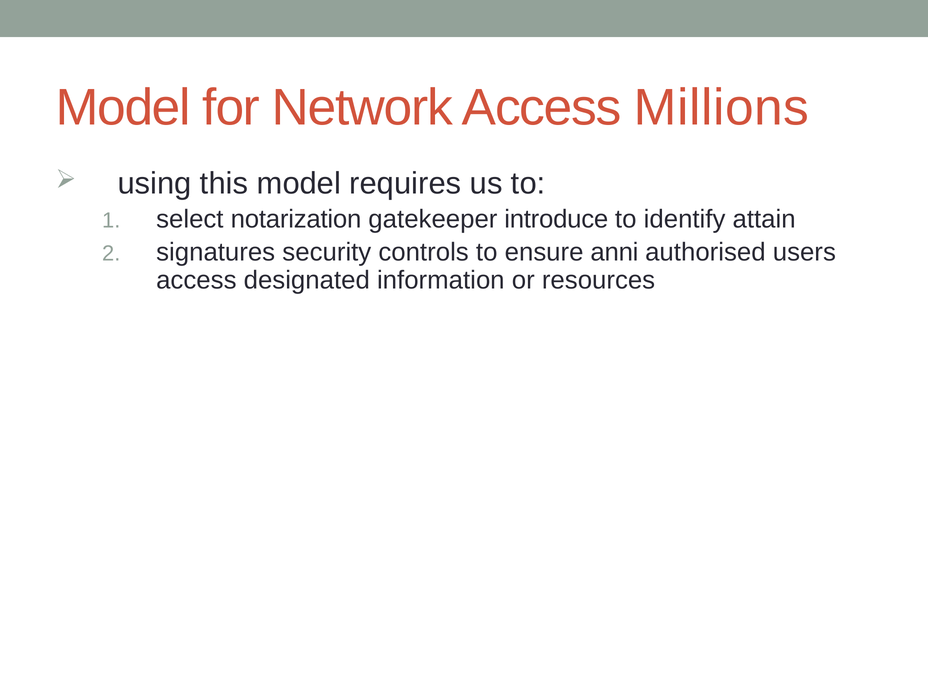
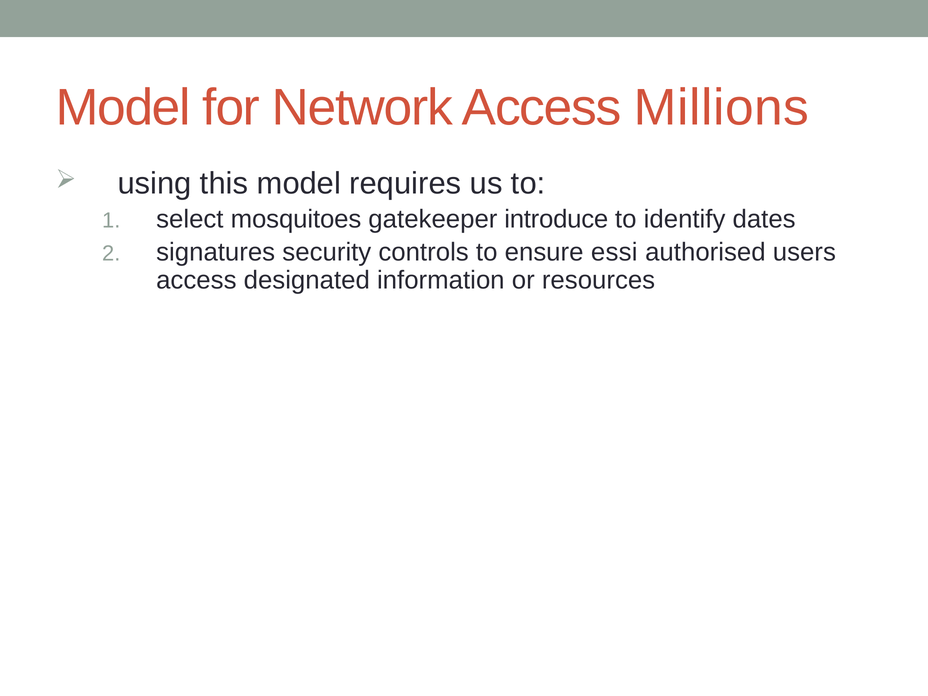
notarization: notarization -> mosquitoes (296, 219)
attain: attain -> dates (764, 219)
anni: anni -> essi (614, 252)
